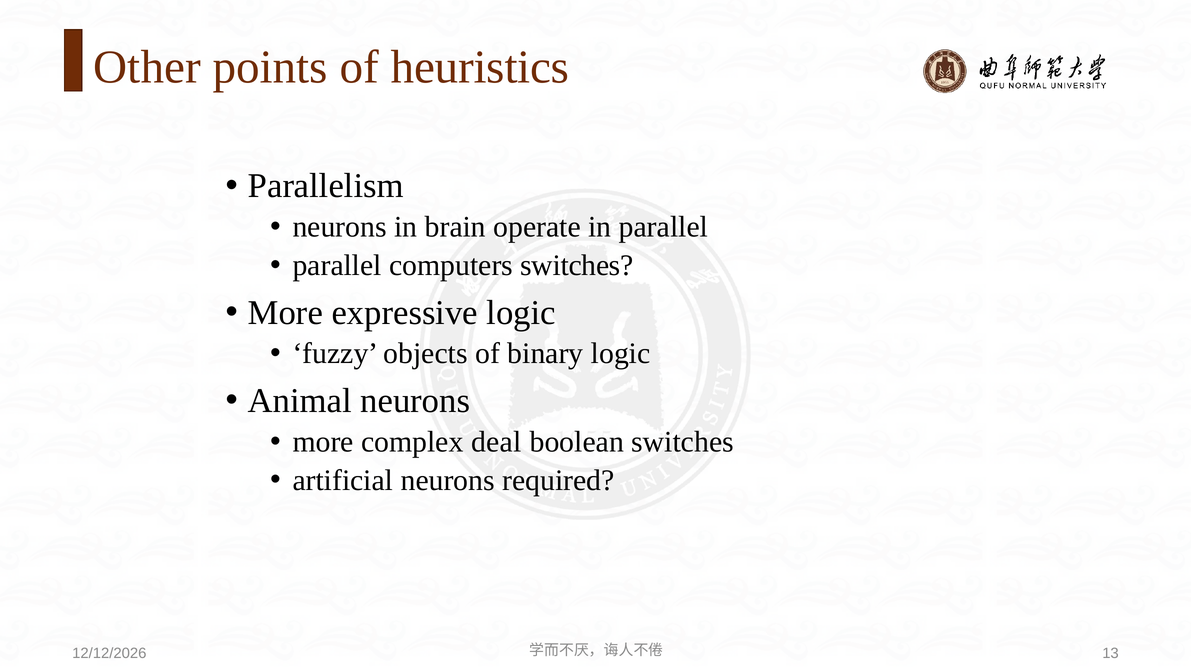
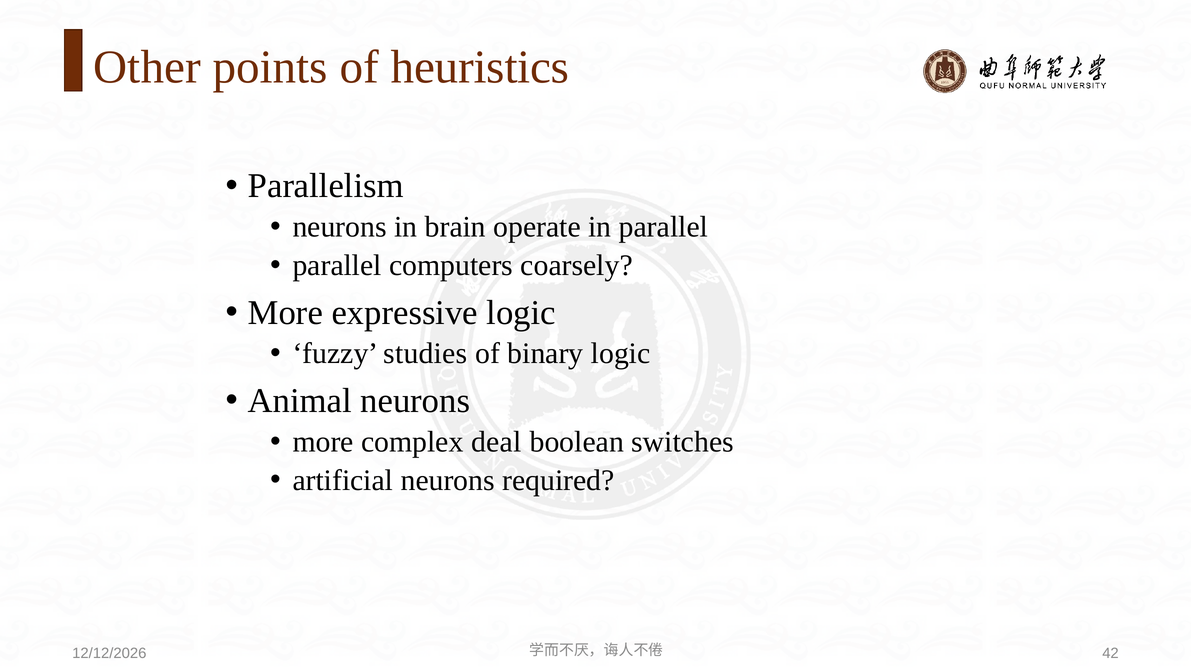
computers switches: switches -> coarsely (577, 265)
objects: objects -> studies (425, 354)
13: 13 -> 42 (1111, 653)
